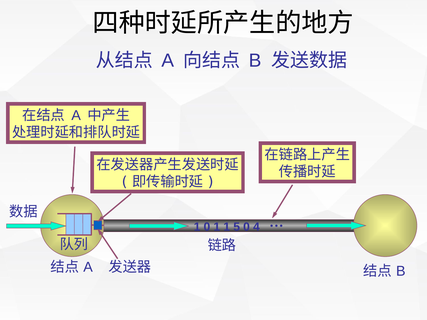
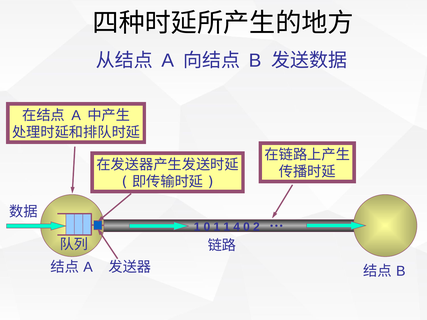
5: 5 -> 4 (237, 227)
4: 4 -> 2 (256, 227)
